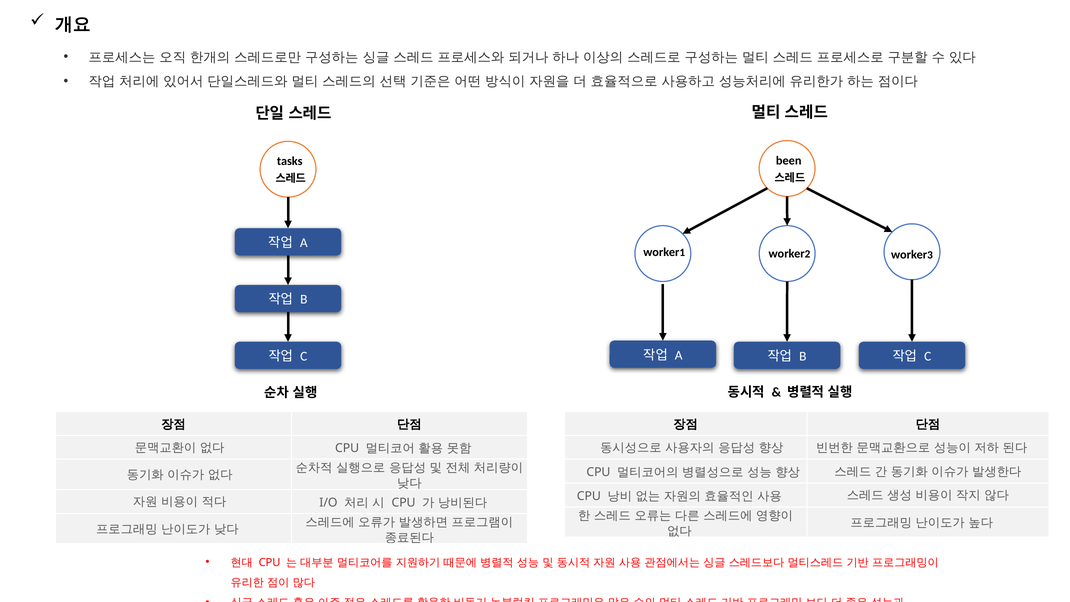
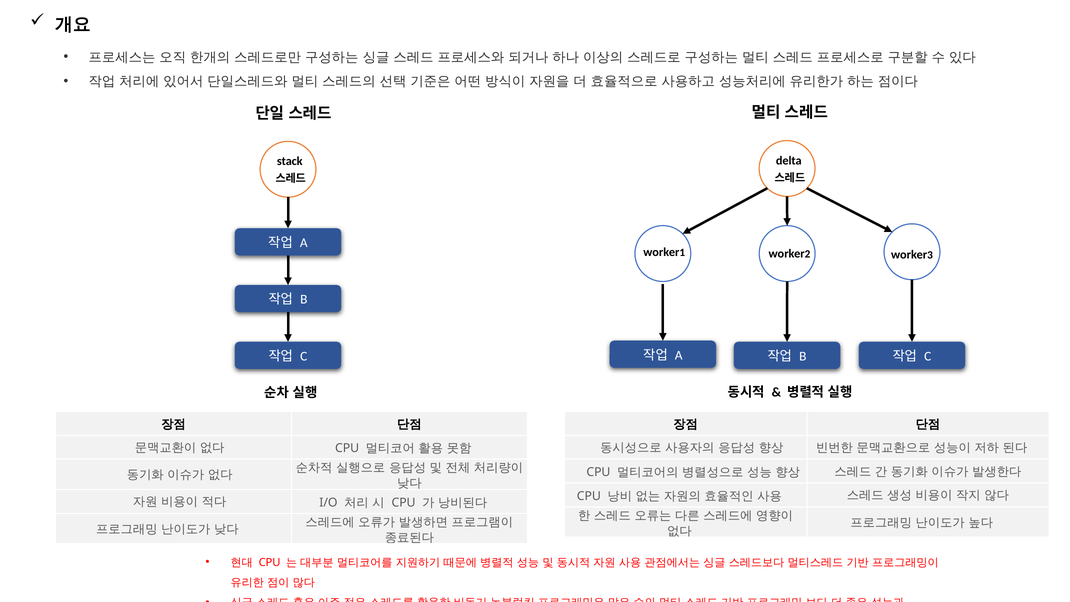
been: been -> delta (789, 161)
tasks: tasks -> stack (290, 161)
